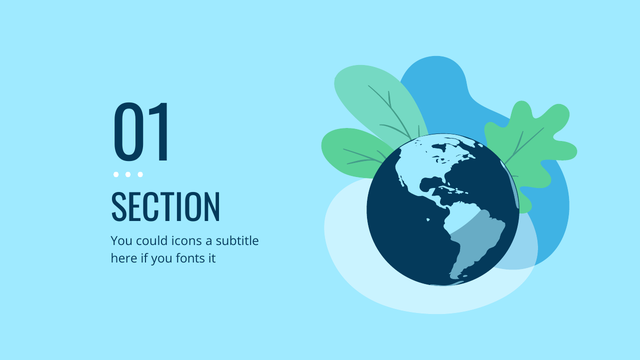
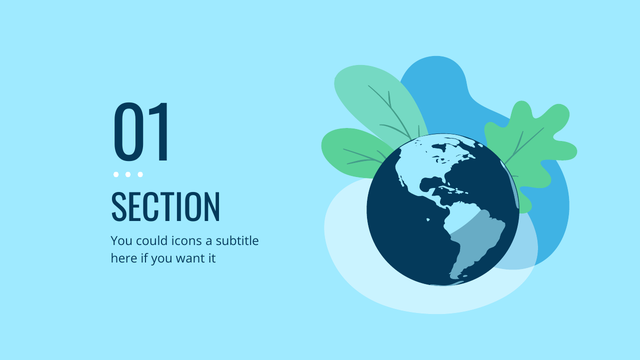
fonts: fonts -> want (190, 258)
